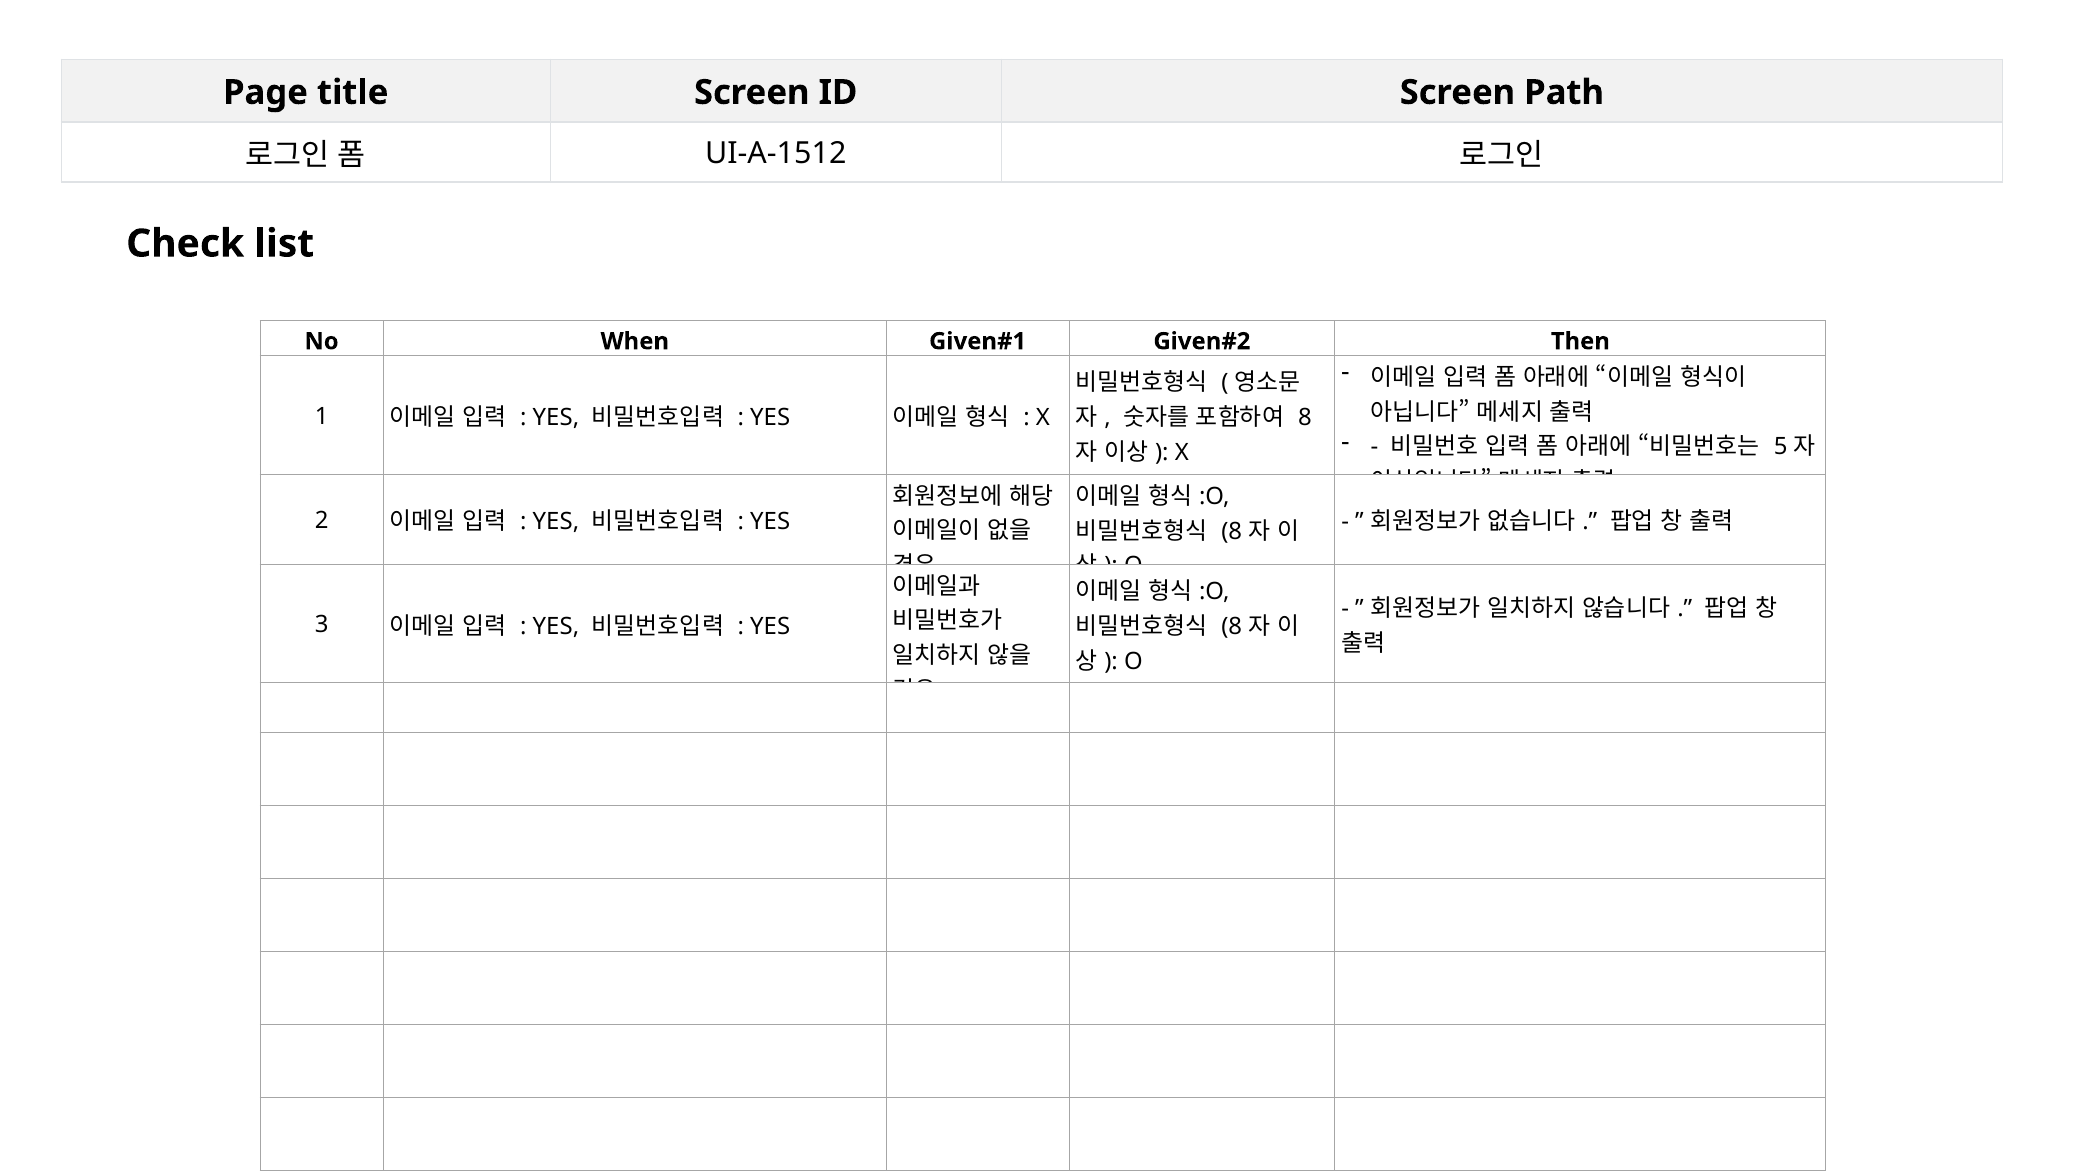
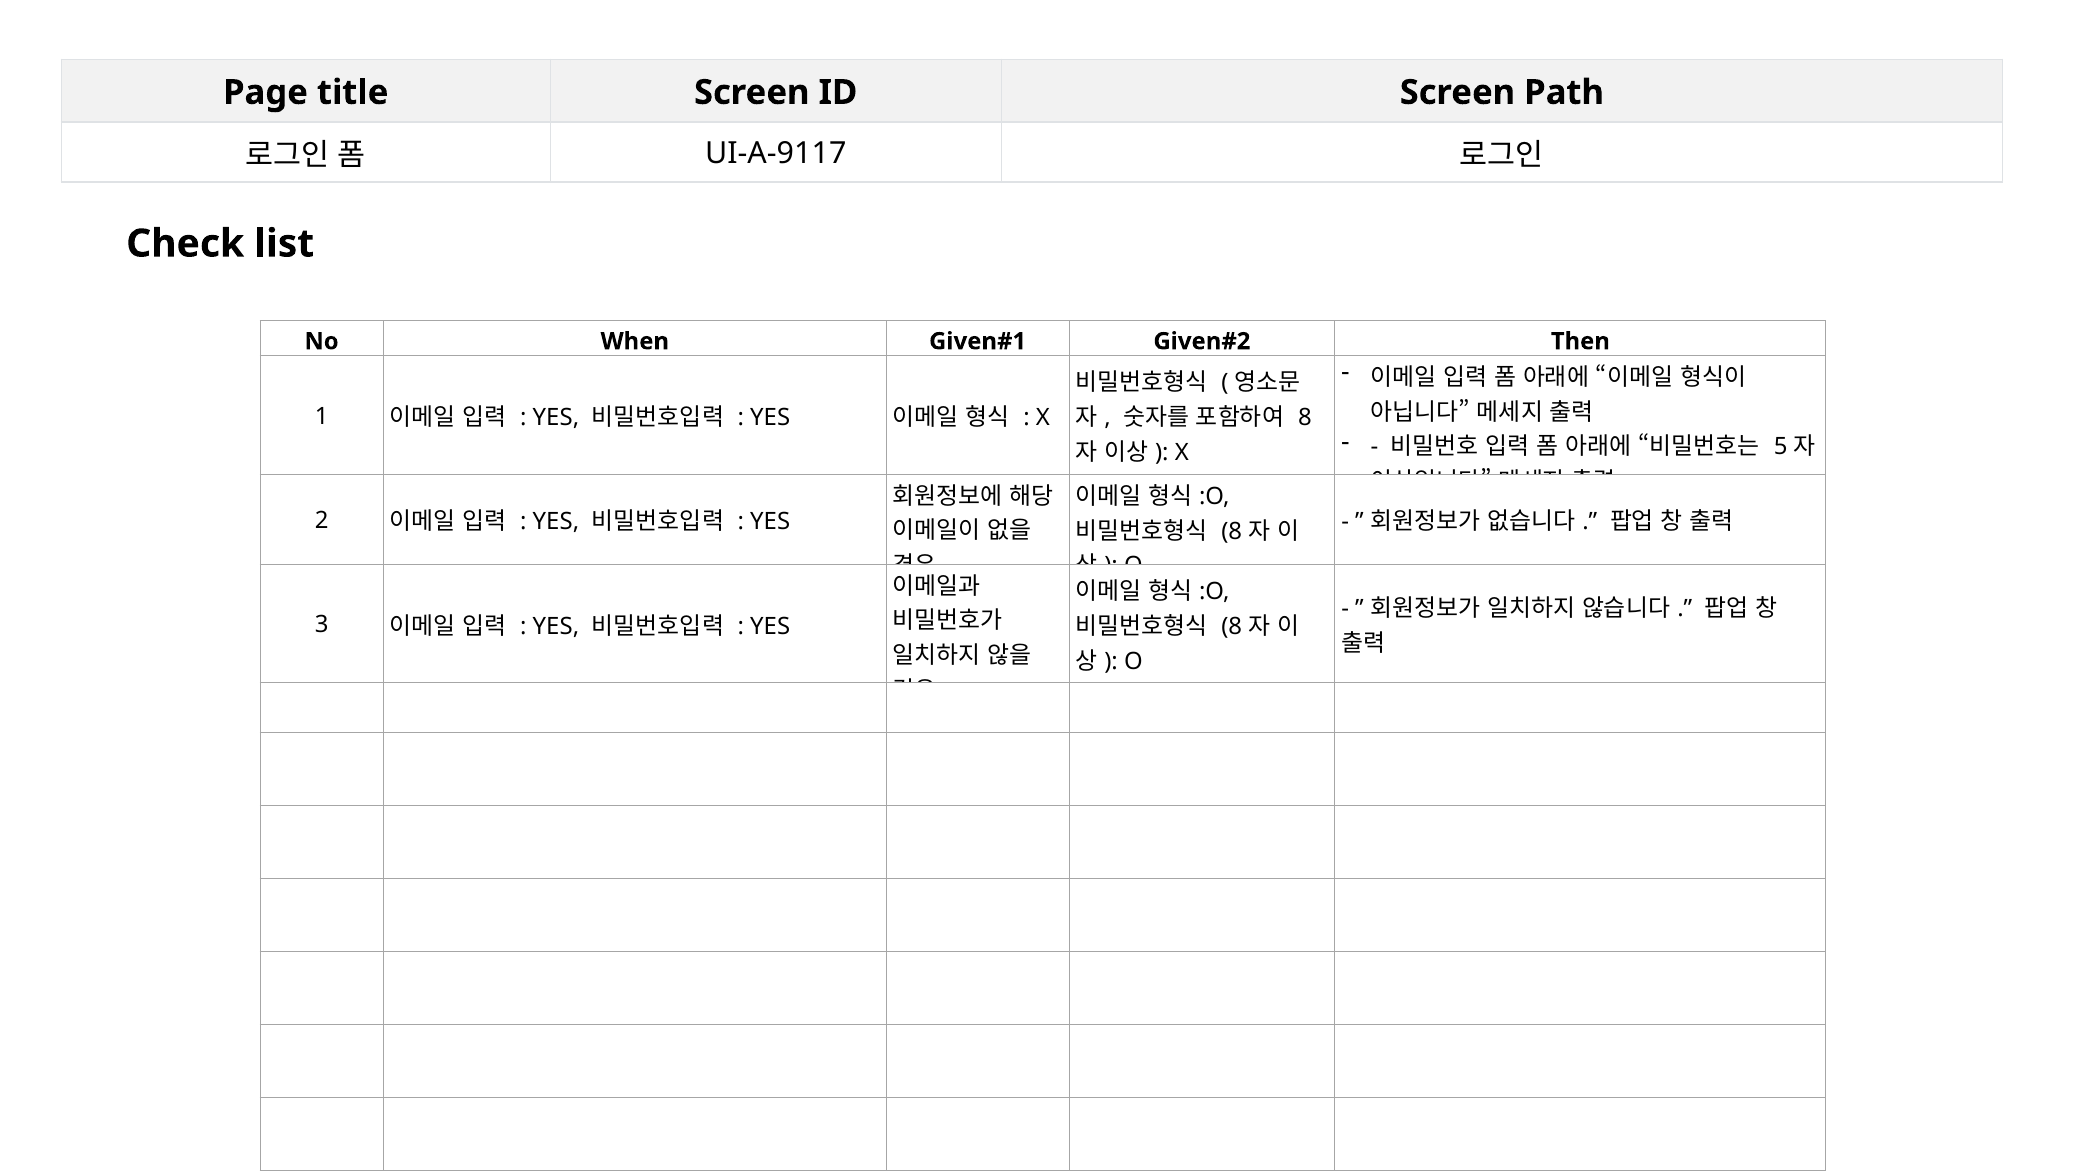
UI-A-1512: UI-A-1512 -> UI-A-9117 (776, 154)
